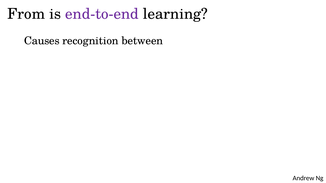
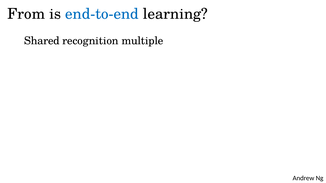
end-to-end colour: purple -> blue (102, 14)
Causes: Causes -> Shared (42, 41)
between: between -> multiple (142, 41)
